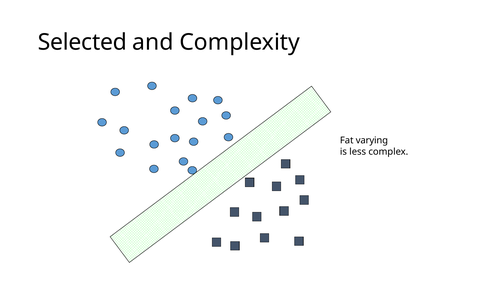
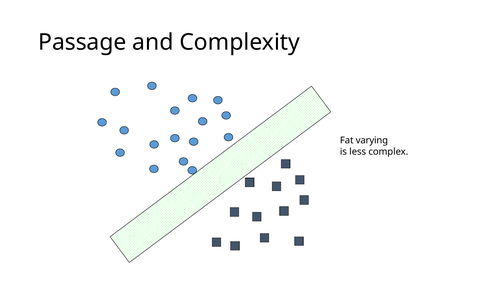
Selected: Selected -> Passage (82, 42)
